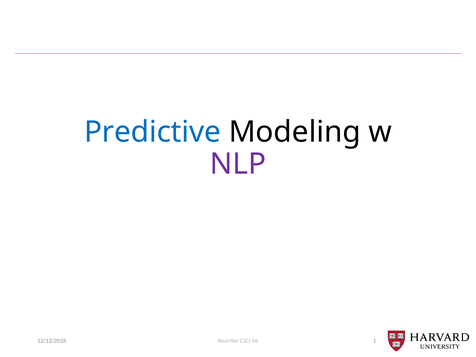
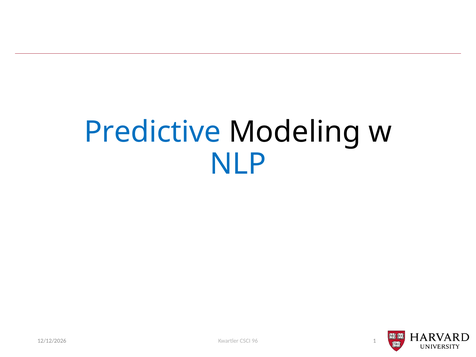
NLP colour: purple -> blue (238, 164)
